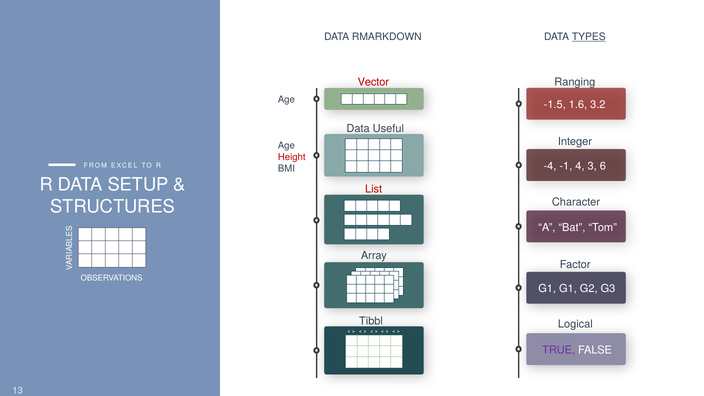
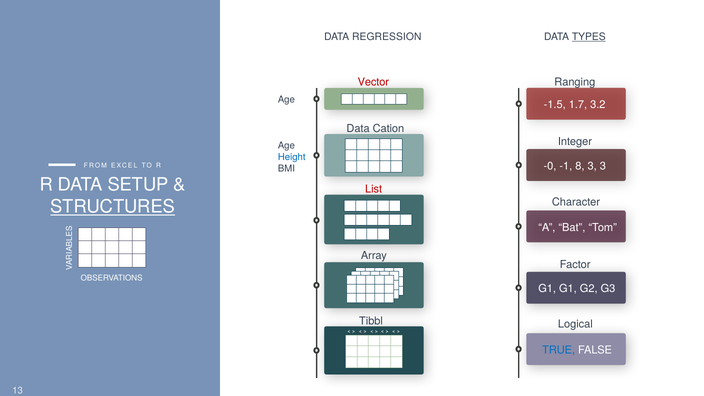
RMARKDOWN: RMARKDOWN -> REGRESSION (387, 37)
1.6: 1.6 -> 1.7 (578, 105)
Useful: Useful -> Cation (388, 129)
Height colour: red -> blue (292, 157)
-4: -4 -> -0 (550, 166)
4: 4 -> 8 (580, 166)
3 6: 6 -> 3 (603, 166)
STRUCTURES underline: none -> present (113, 207)
TRUE colour: purple -> blue (559, 350)
